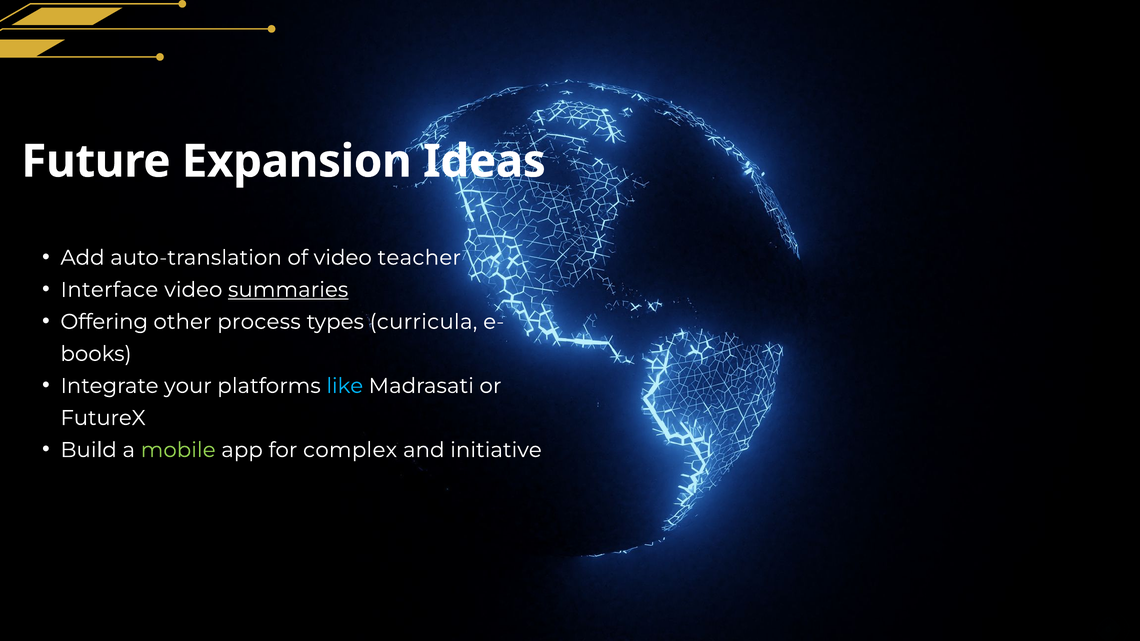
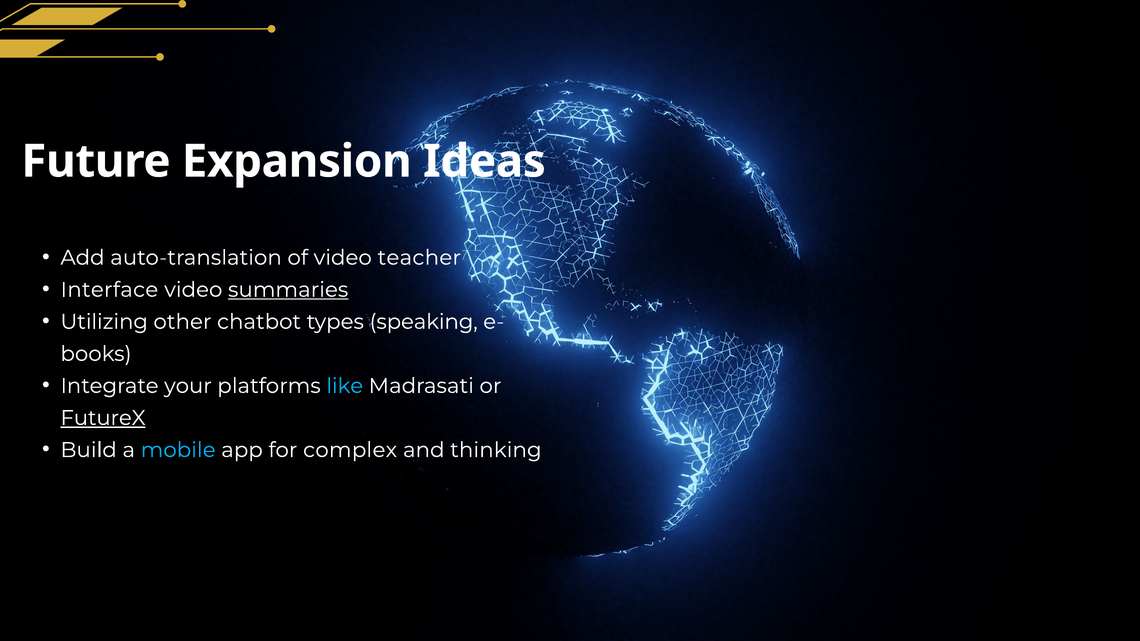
Offering: Offering -> Utilizing (104, 322)
process: process -> chatbot (259, 322)
curricula: curricula -> speaking (424, 322)
FutureX underline: none -> present (103, 418)
mobile colour: light green -> light blue (178, 450)
initiative: initiative -> thinking (496, 450)
